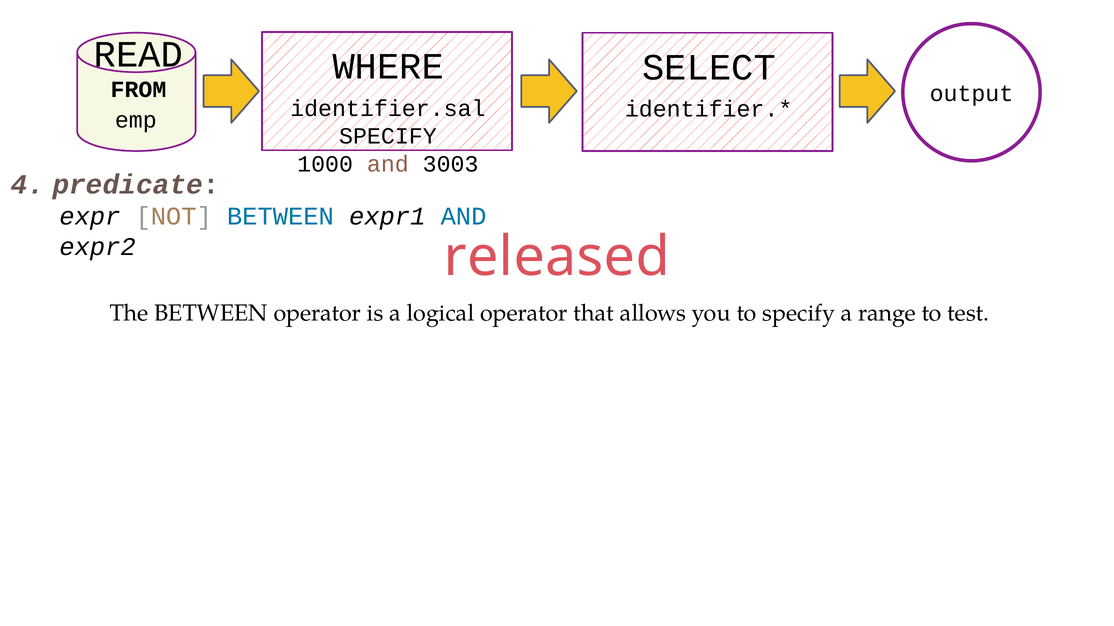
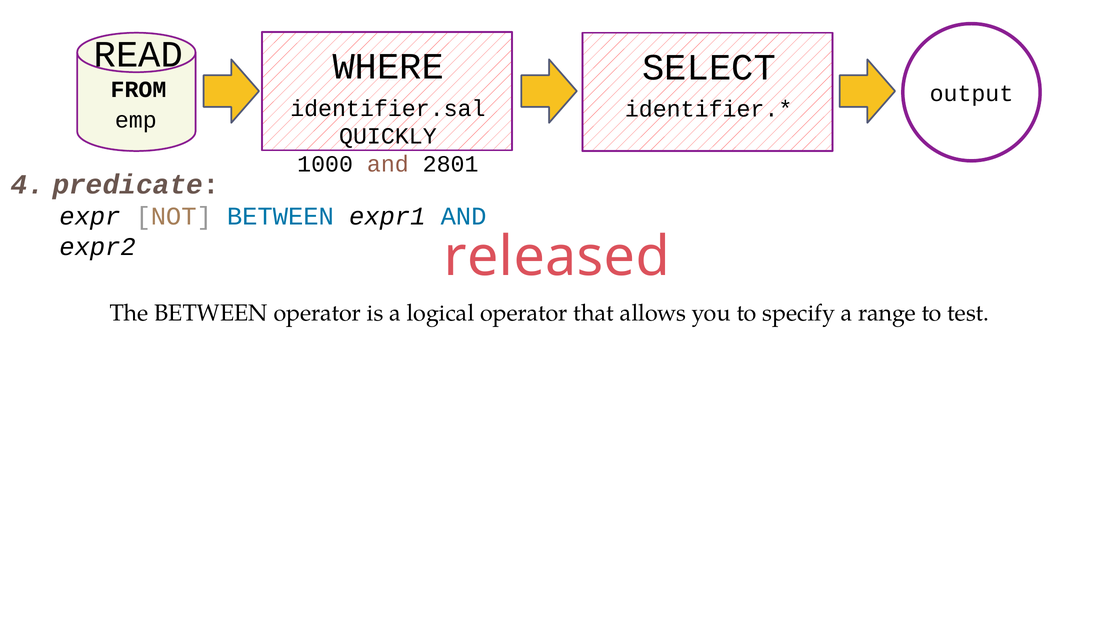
SPECIFY: SPECIFY -> QUICKLY (388, 136)
3003: 3003 -> 2801 (451, 164)
